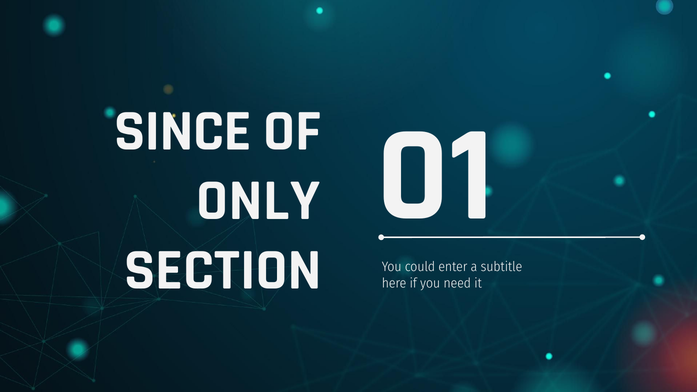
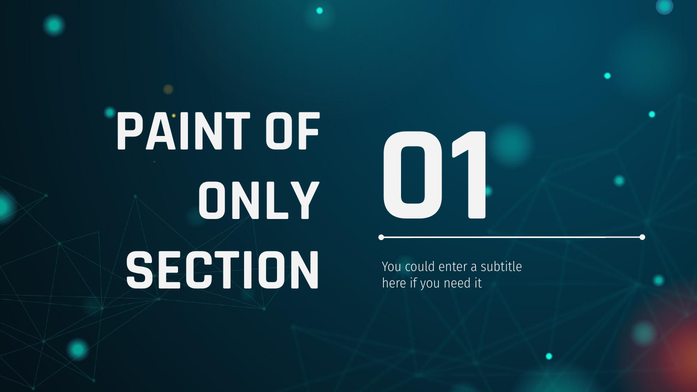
SINCE: SINCE -> PAINT (183, 130)
